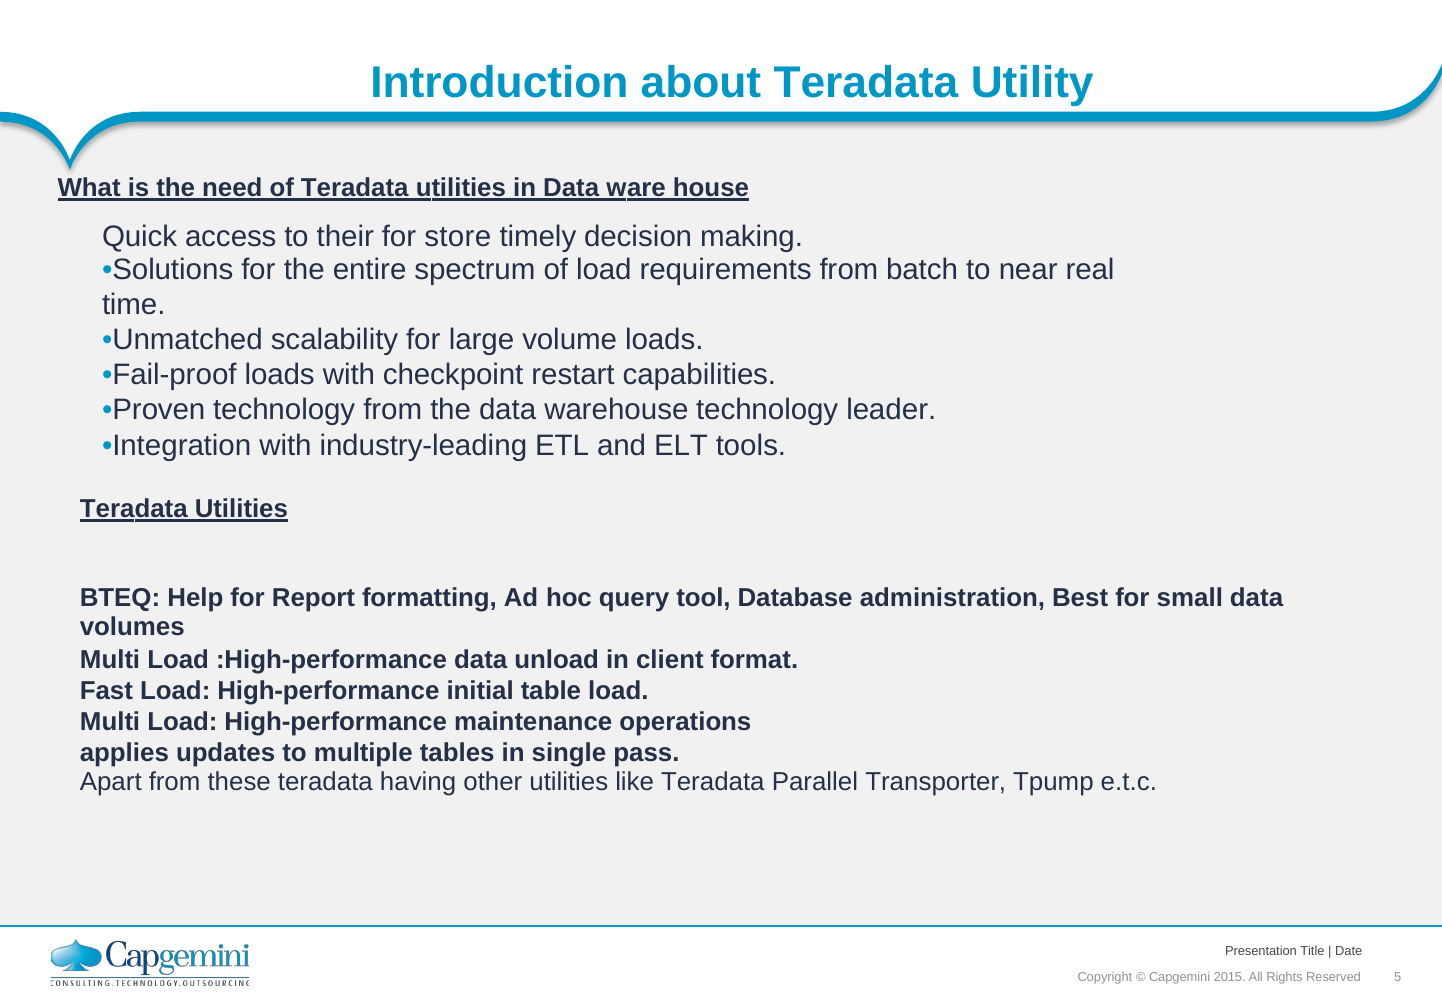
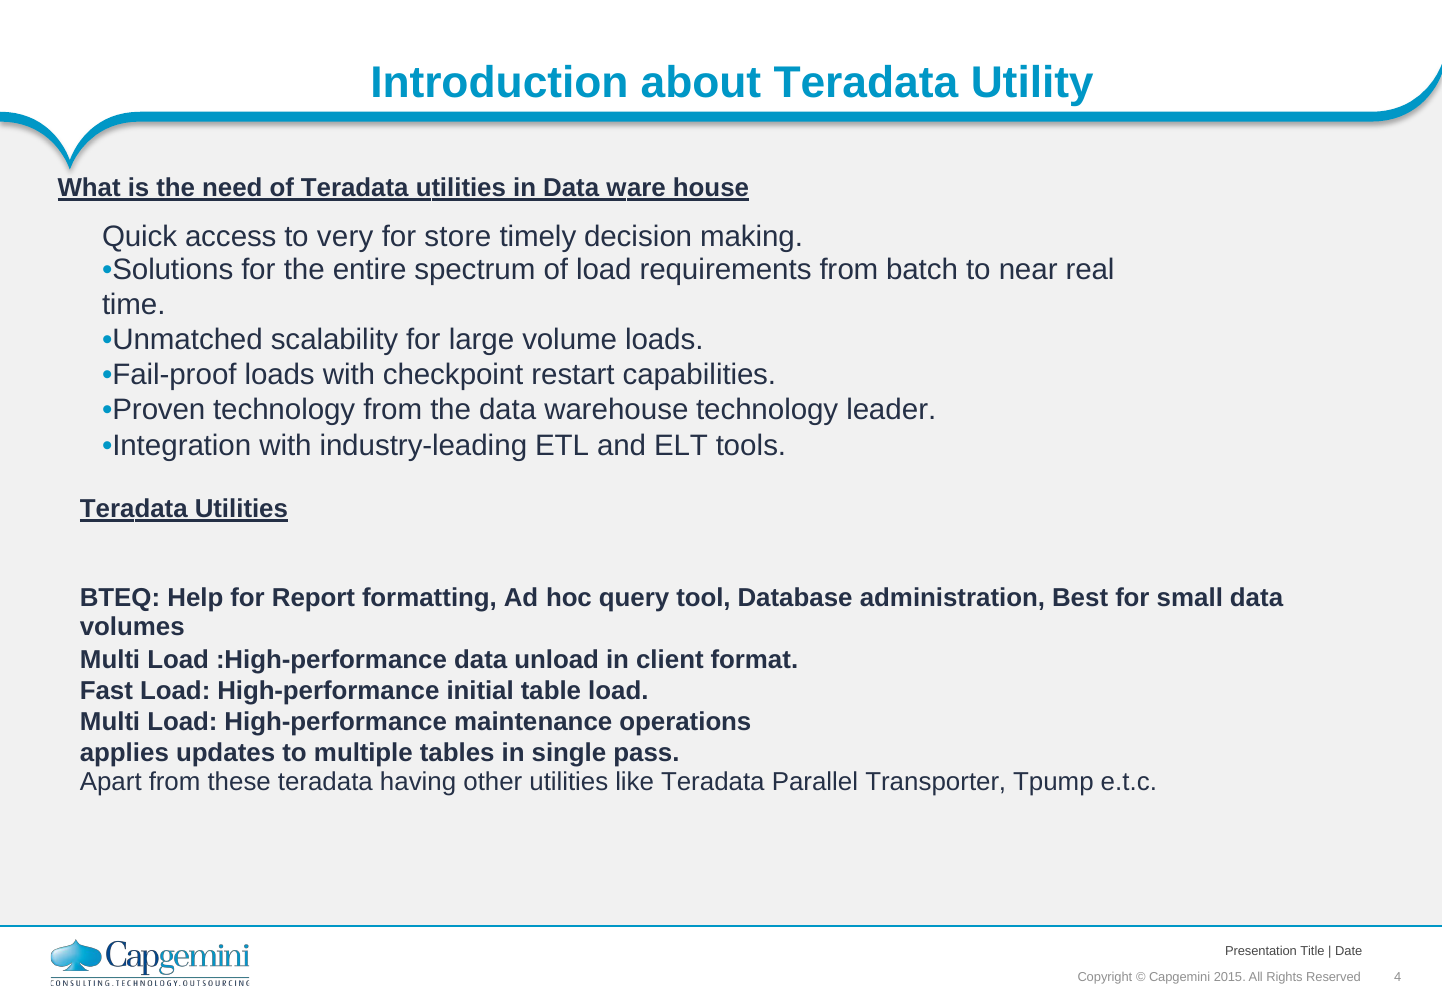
their: their -> very (345, 237)
5: 5 -> 4 (1398, 978)
